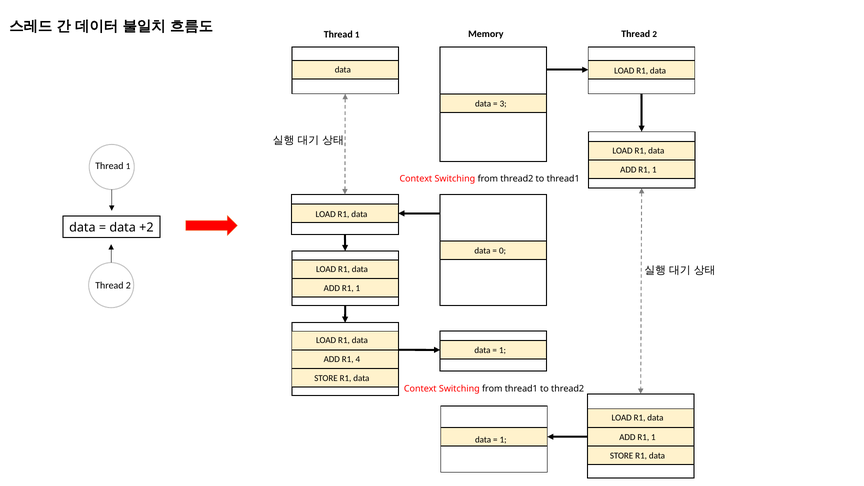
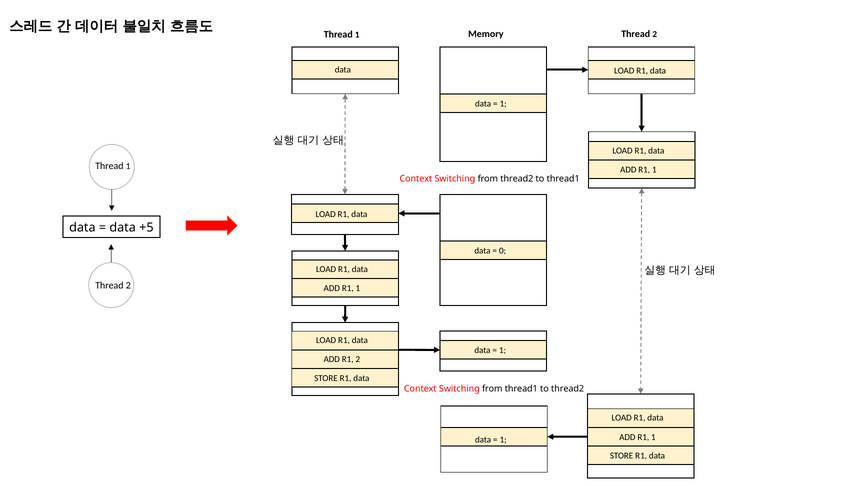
3: 3 -> 1 (503, 104)
+2: +2 -> +5 (146, 228)
R1 4: 4 -> 2 (358, 360)
